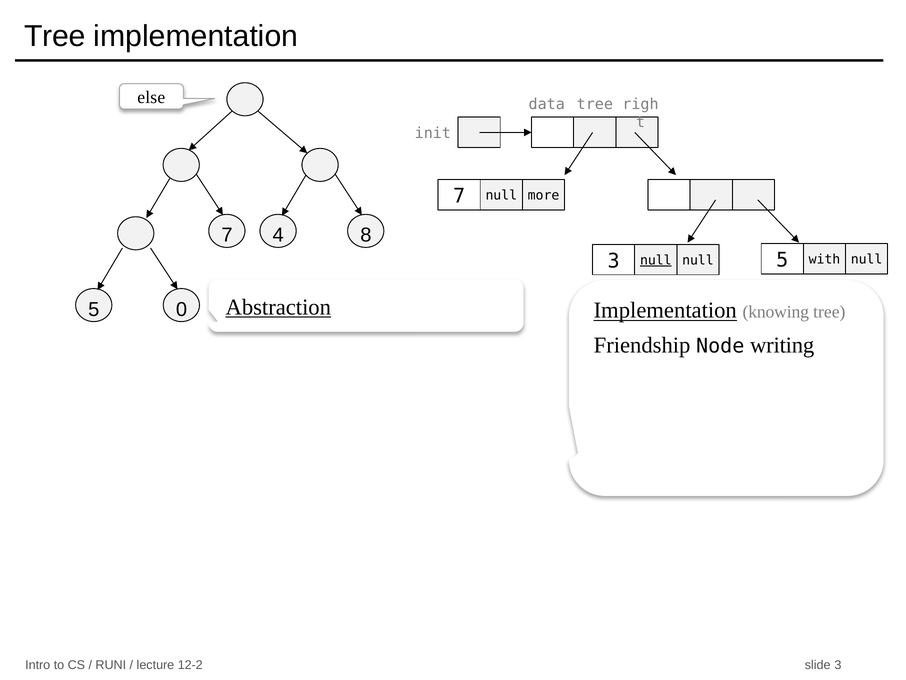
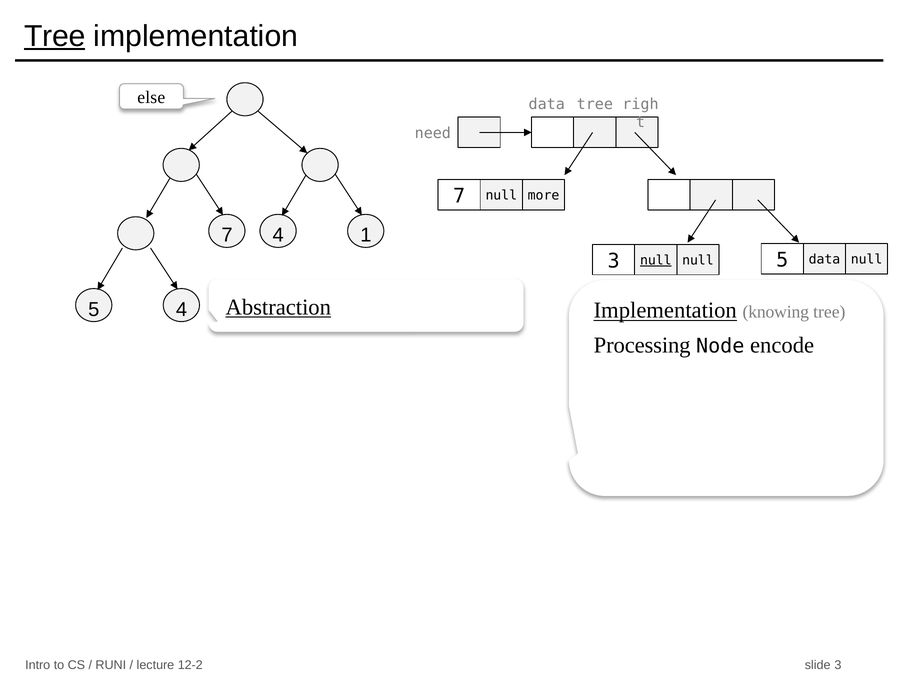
Tree underline: none -> present (55, 36)
init: init -> need (433, 133)
8: 8 -> 1 (366, 235)
5 with: with -> data (824, 259)
5 0: 0 -> 4 (181, 309)
Friendship: Friendship -> Processing (642, 345)
writing: writing -> encode (782, 345)
